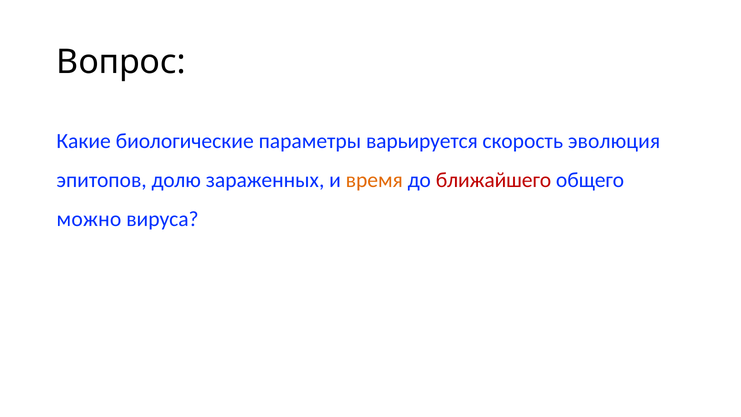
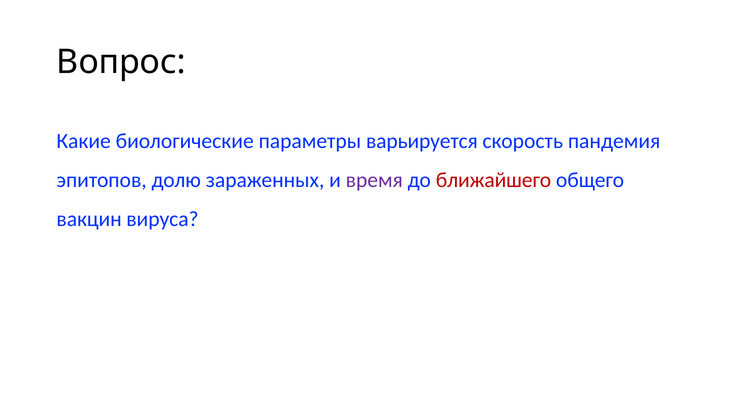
эволюция: эволюция -> пандемия (614, 141)
время colour: orange -> purple (374, 180)
можно: можно -> вакцин (89, 219)
